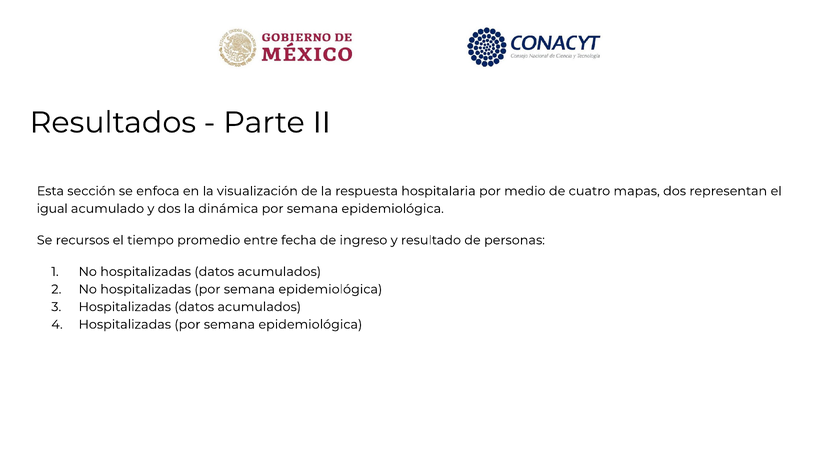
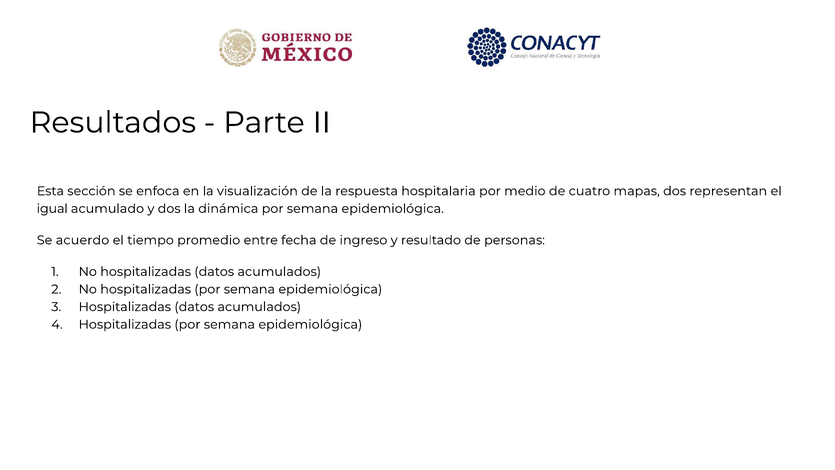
recursos: recursos -> acuerdo (82, 240)
